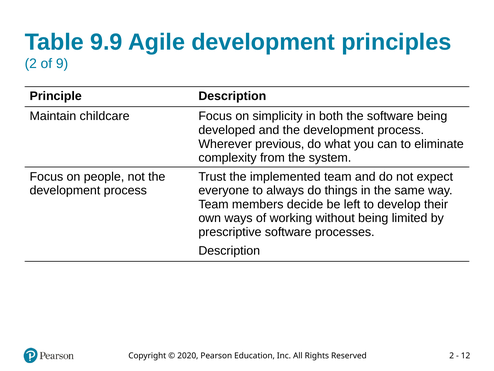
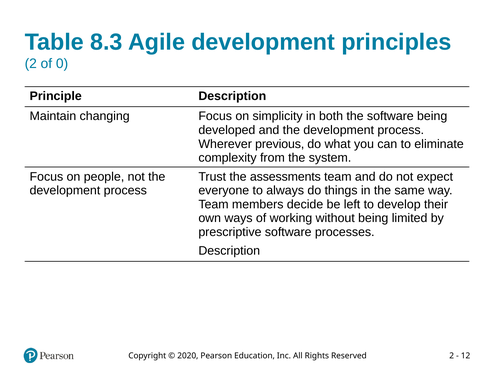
9.9: 9.9 -> 8.3 (106, 42)
9: 9 -> 0 (62, 64)
childcare: childcare -> changing (105, 116)
implemented: implemented -> assessments (285, 176)
